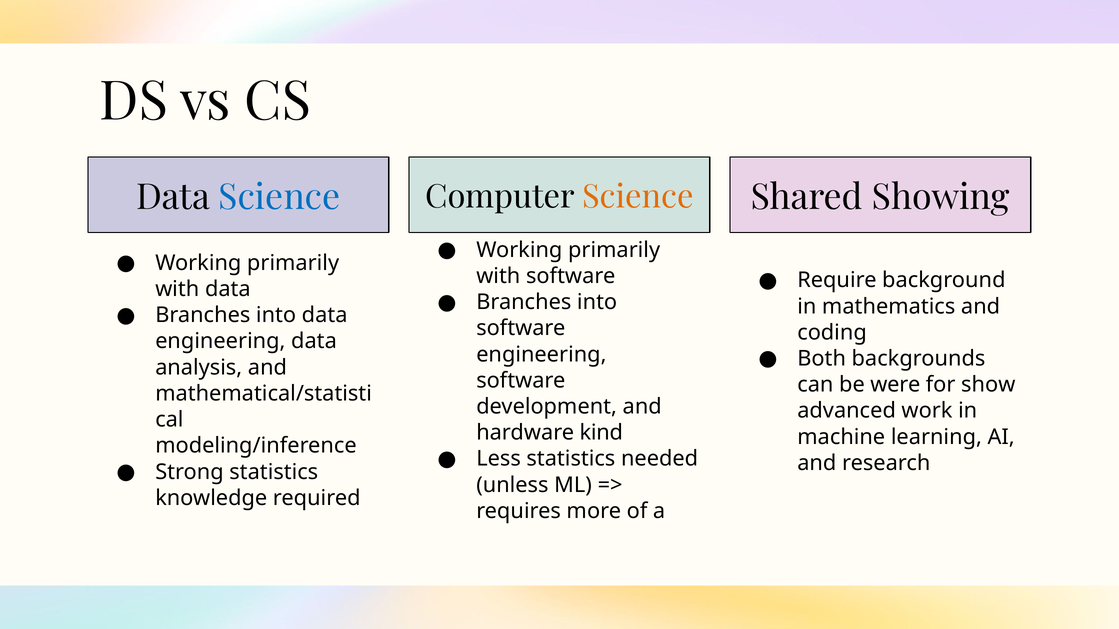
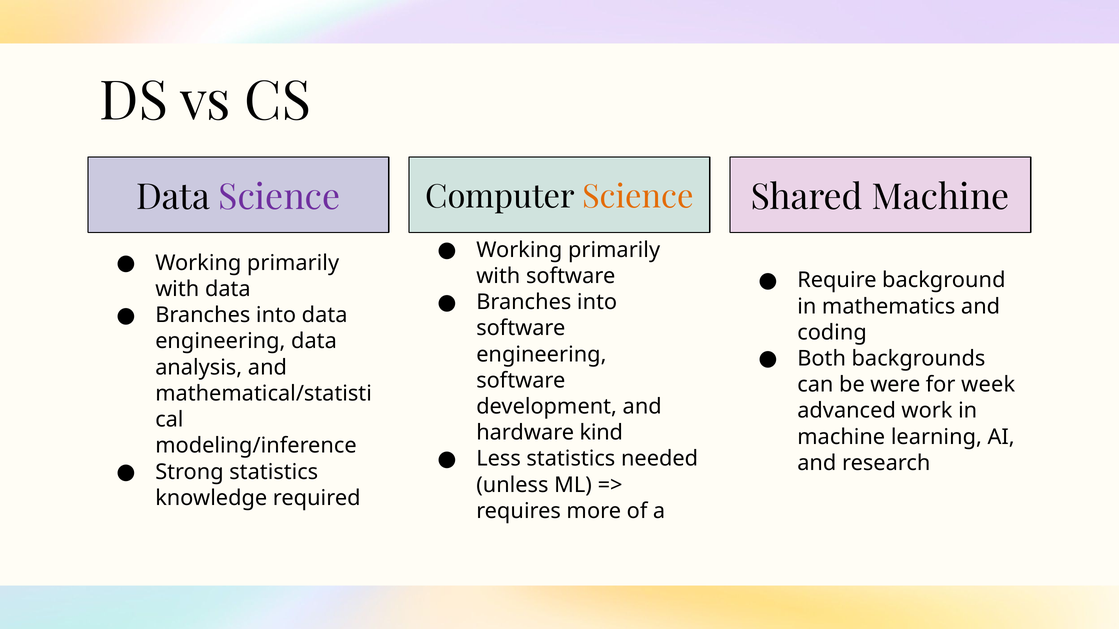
Science colour: blue -> purple (279, 197)
Shared Showing: Showing -> Machine (941, 197)
show: show -> week (988, 385)
